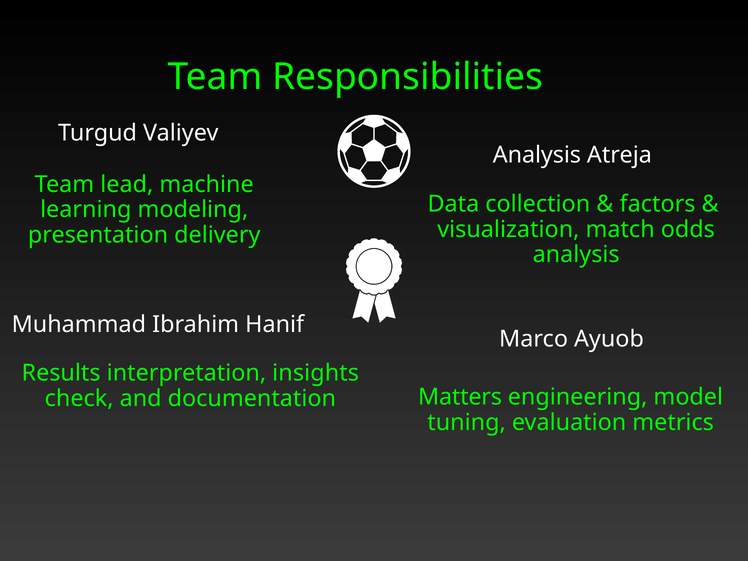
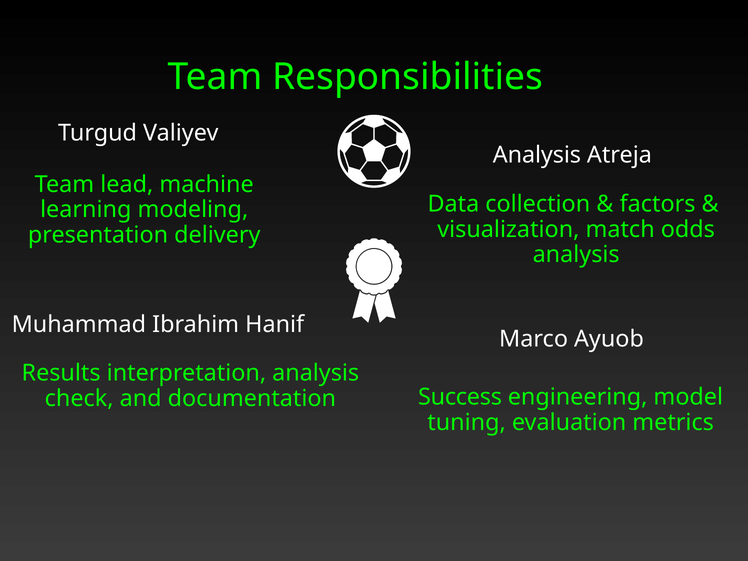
interpretation insights: insights -> analysis (316, 373)
Matters: Matters -> Success (460, 397)
